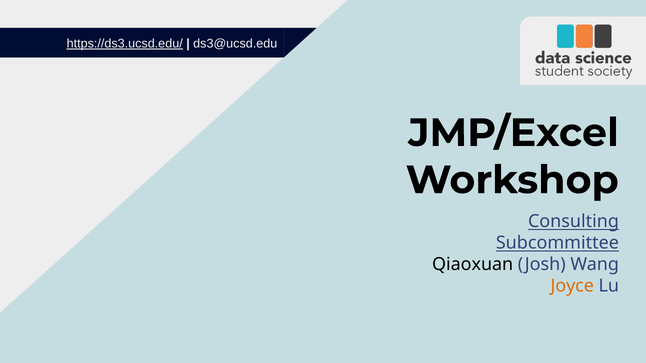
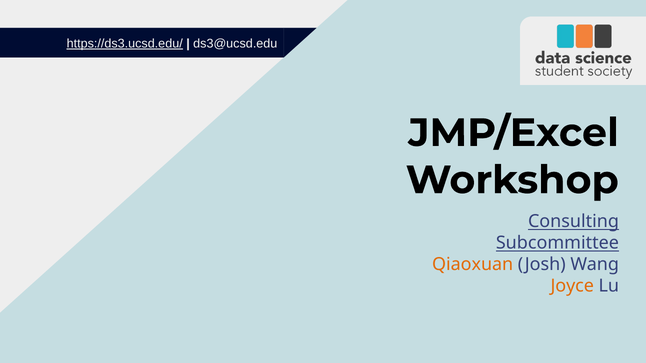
Qiaoxuan colour: black -> orange (473, 265)
